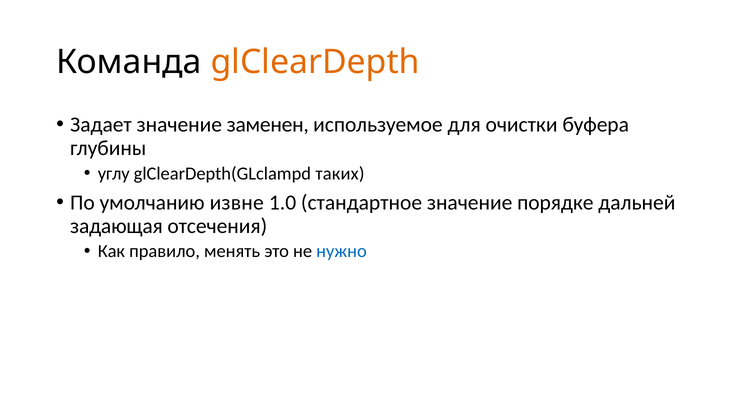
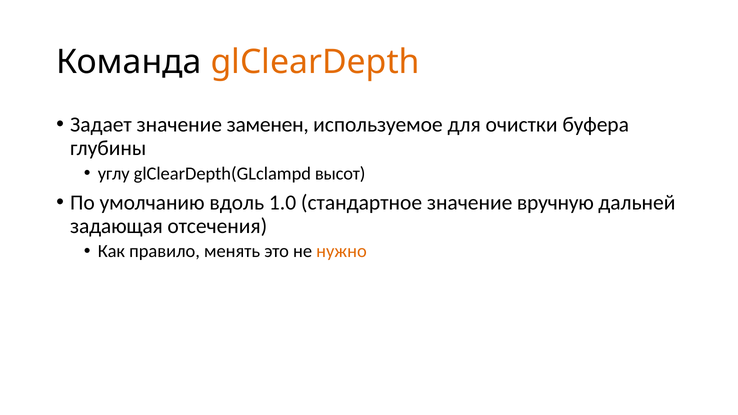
таких: таких -> высот (340, 173)
извне: извне -> вдоль (237, 203)
порядке: порядке -> вручную (555, 203)
нужно colour: blue -> orange (342, 251)
